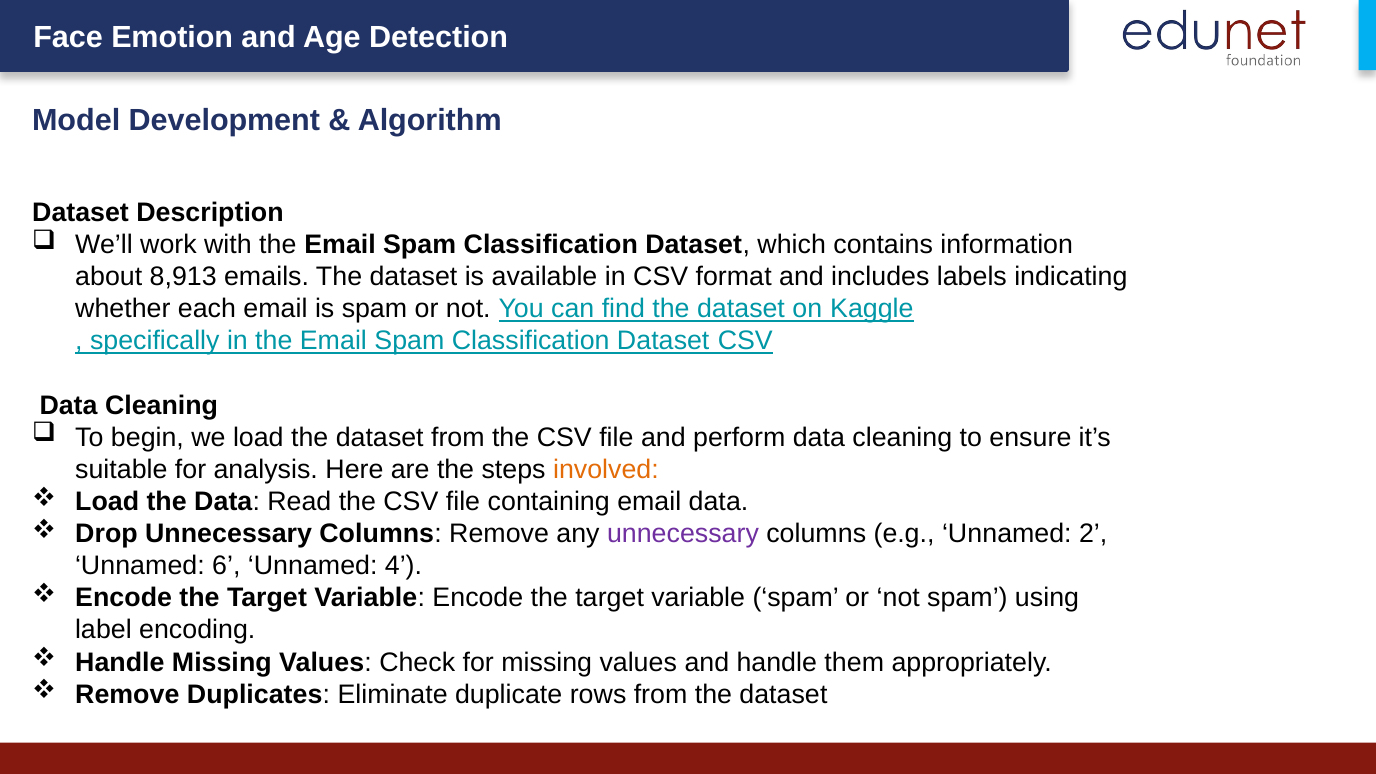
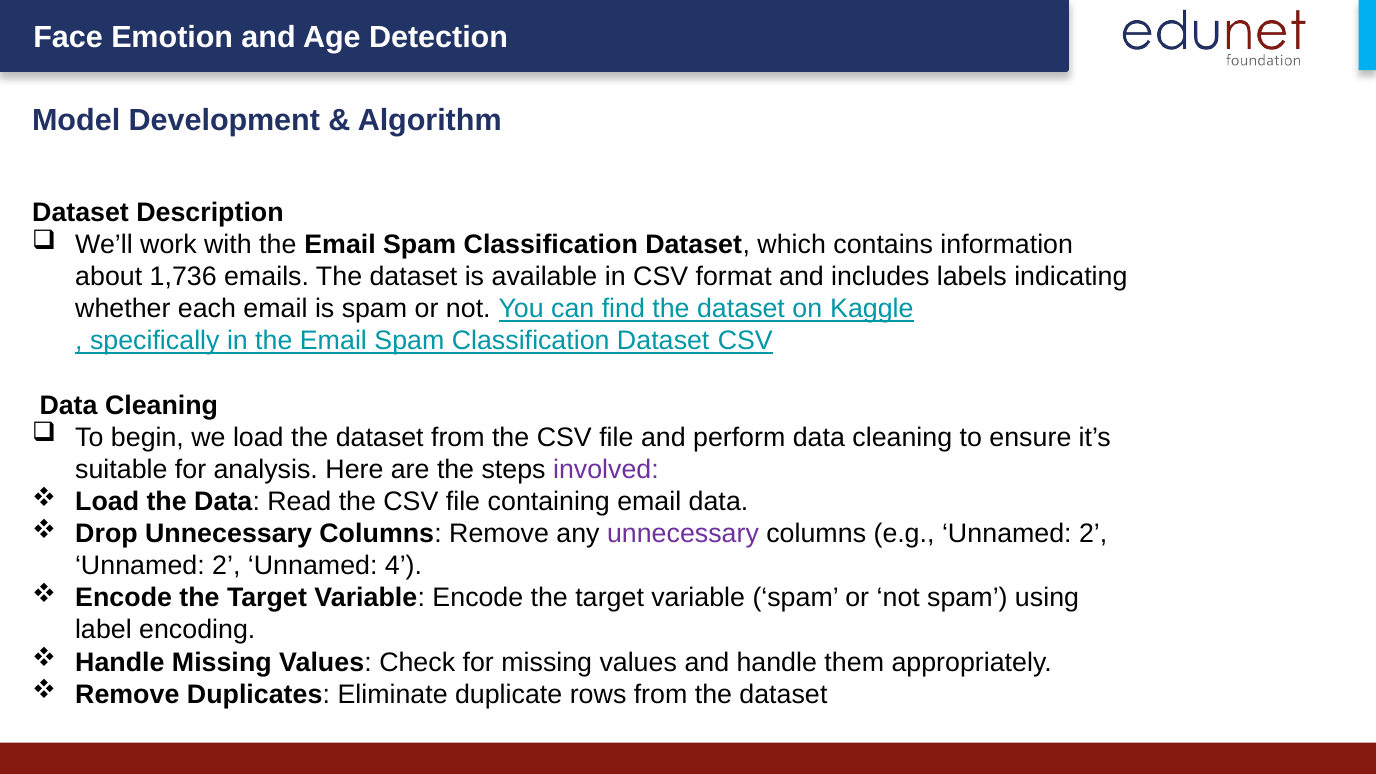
8,913: 8,913 -> 1,736 (183, 277)
involved colour: orange -> purple (606, 470)
6: 6 -> 2 (226, 566)
